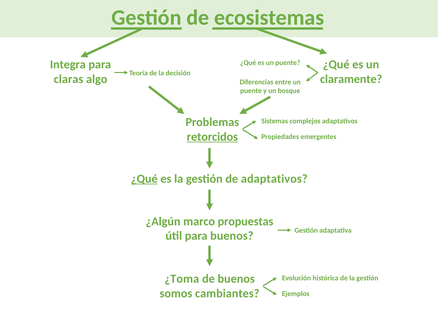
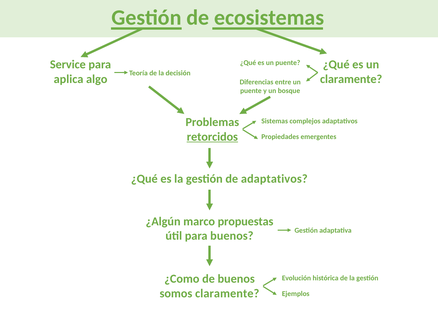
Integra: Integra -> Service (68, 65)
claras: claras -> aplica (69, 79)
¿Qué underline: present -> none (144, 179)
¿Toma: ¿Toma -> ¿Como (182, 279)
somos cambiantes: cambiantes -> claramente (227, 294)
